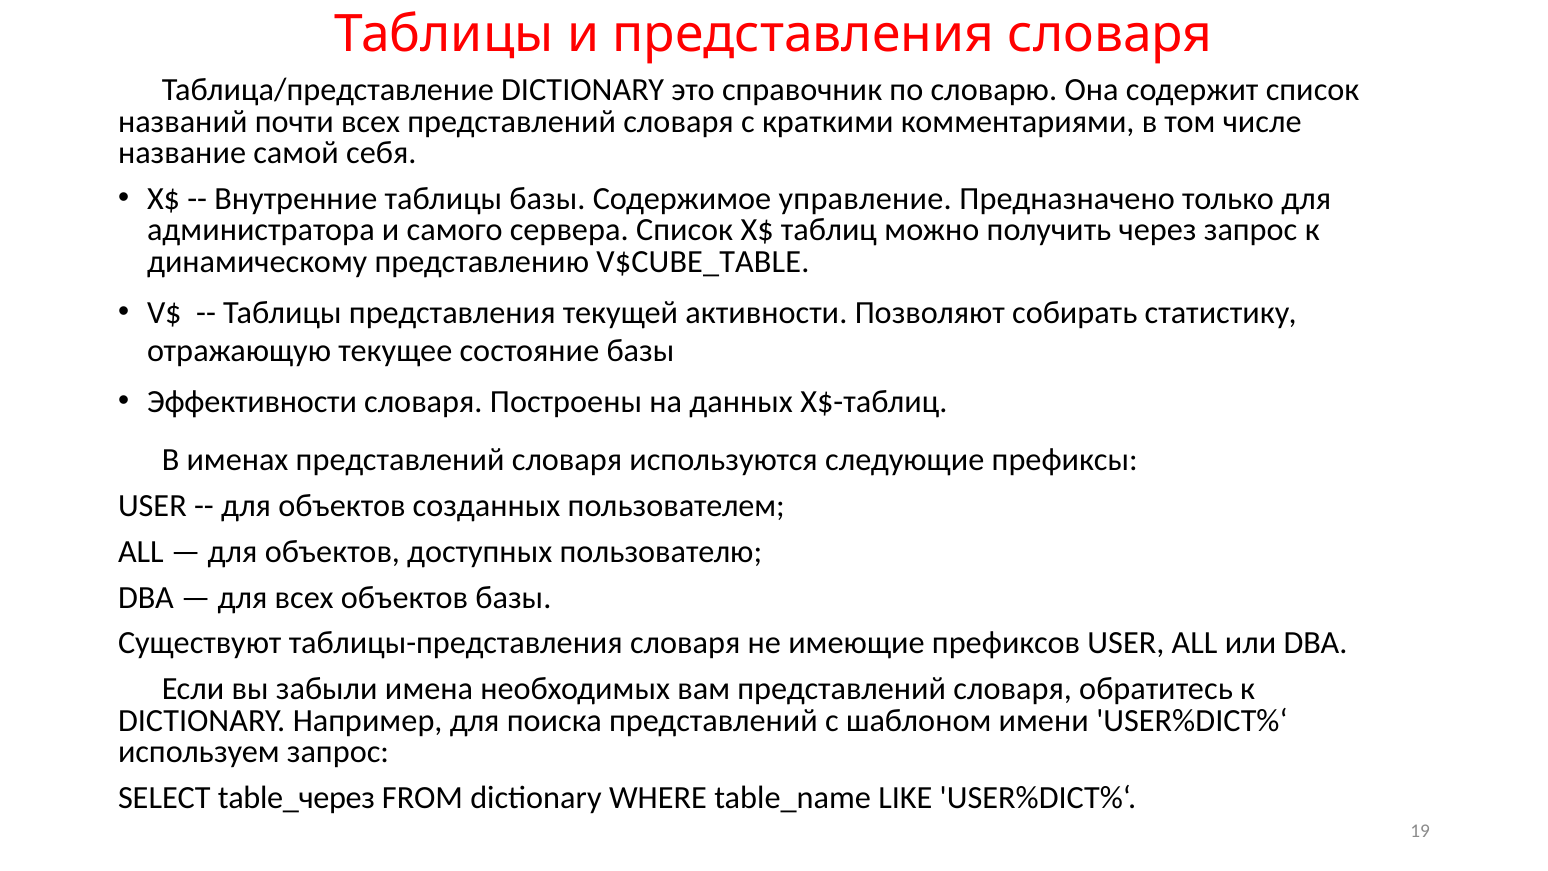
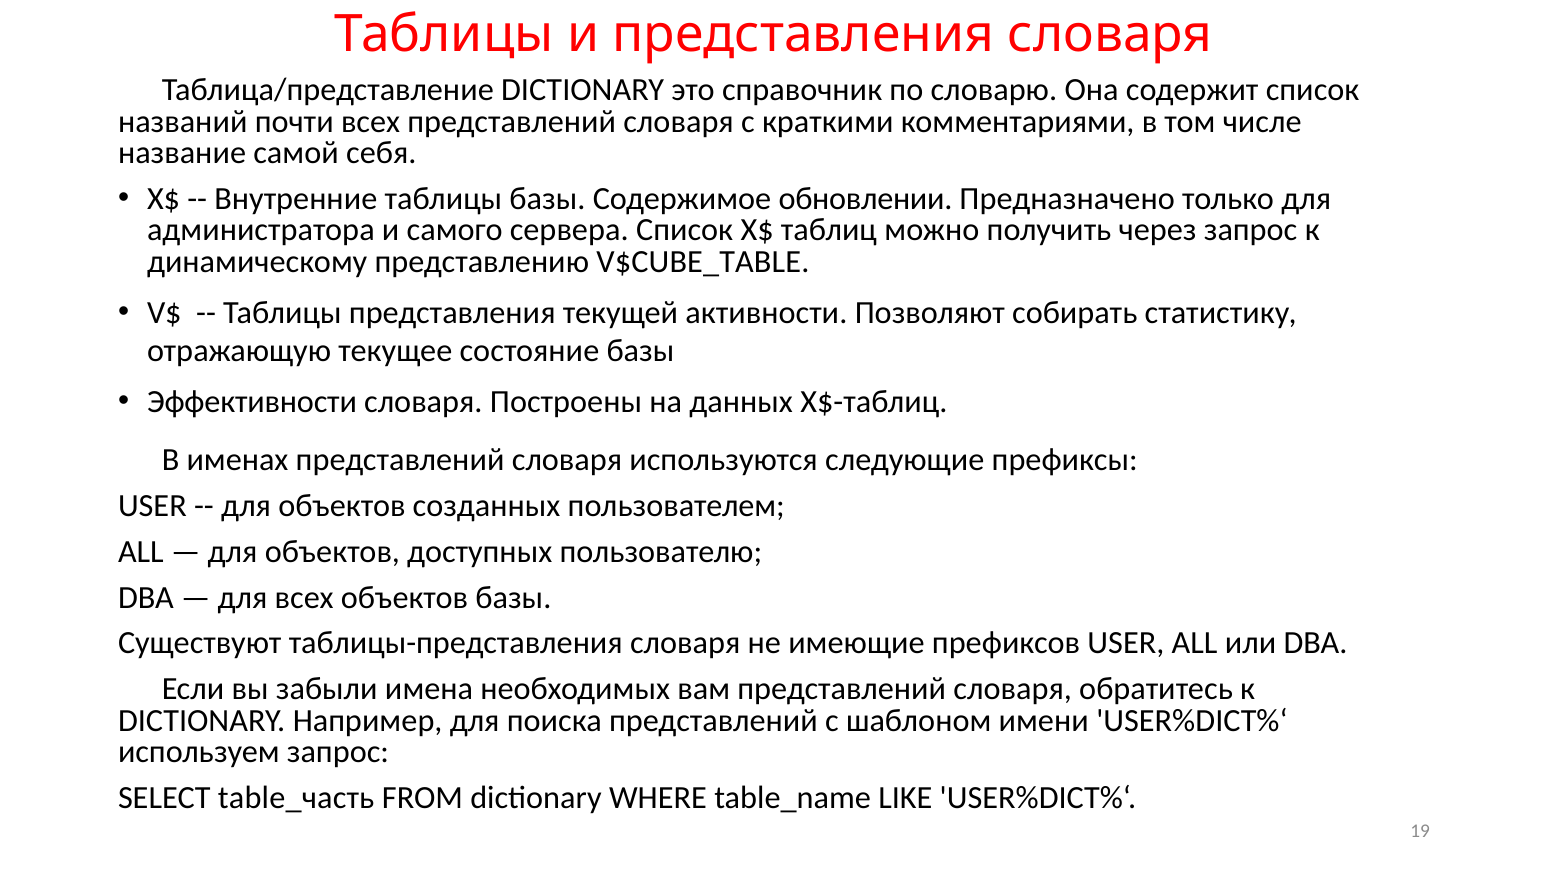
управление: управление -> обновлении (866, 199)
table_через: table_через -> table_часть (296, 797)
